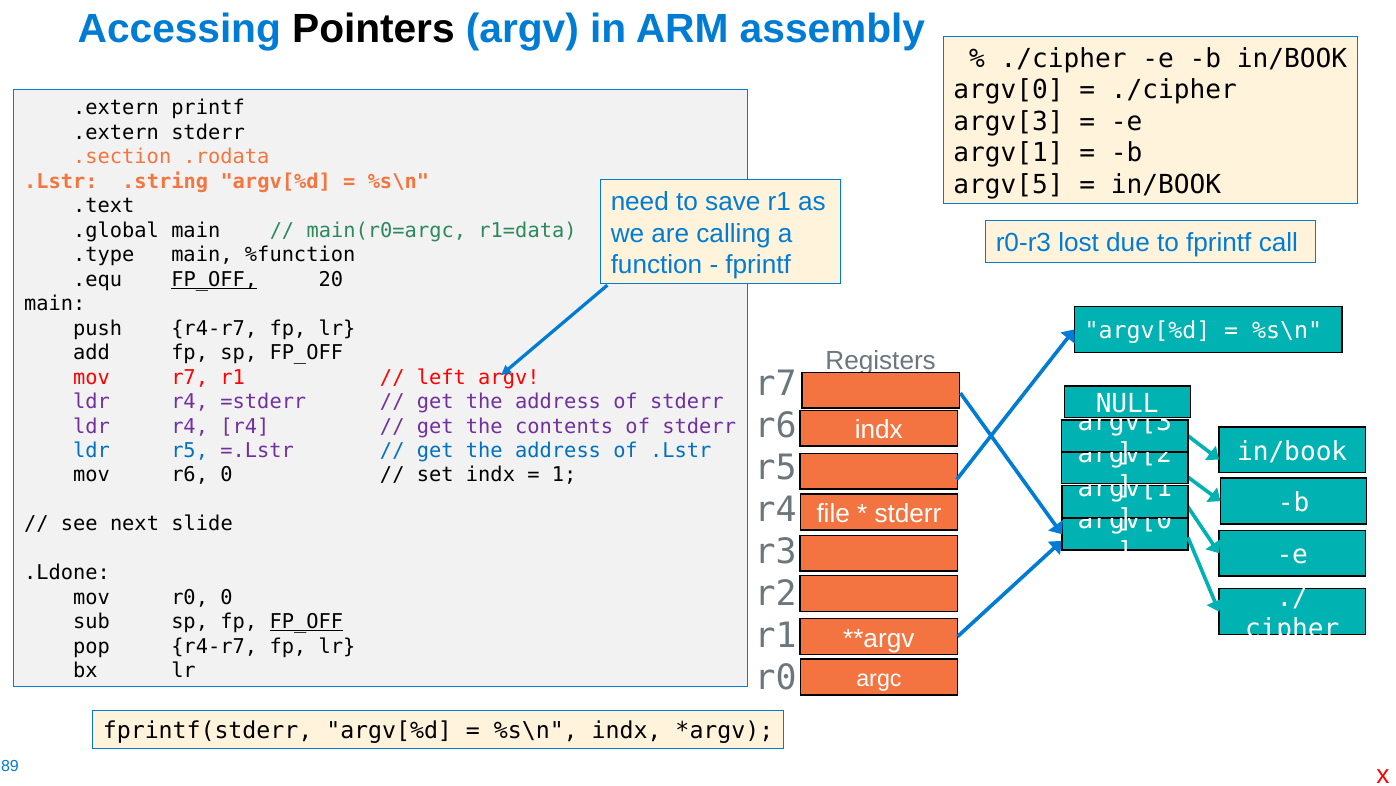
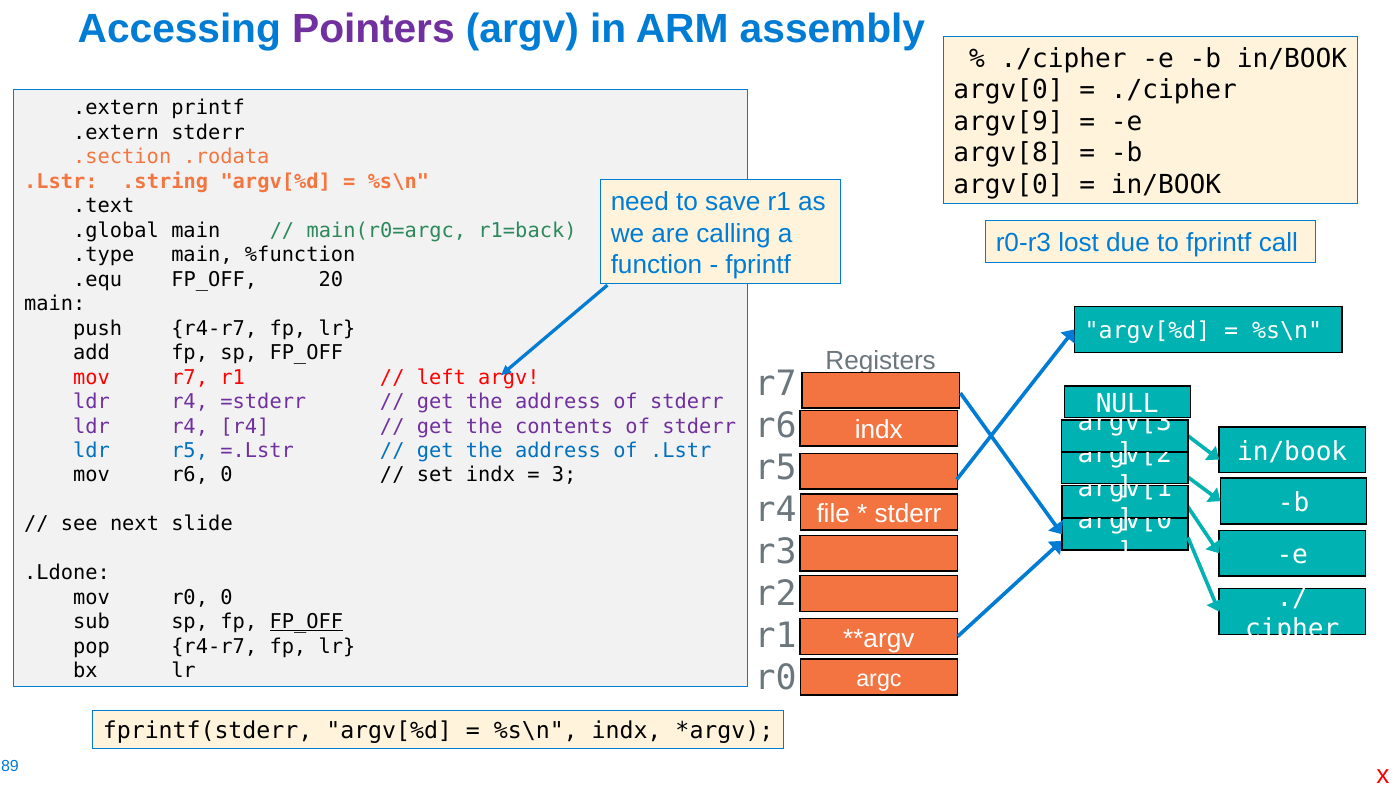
Pointers colour: black -> purple (373, 29)
argv[3: argv[3 -> argv[9 (1009, 122)
argv[1: argv[1 -> argv[8 (1009, 153)
argv[5: argv[5 -> argv[0 (1009, 184)
r1=data: r1=data -> r1=back (528, 230)
FP_OFF underline: present -> none (214, 279)
1: 1 -> 3 (564, 475)
